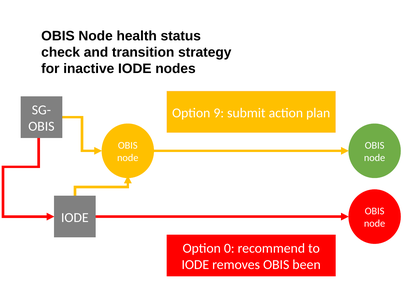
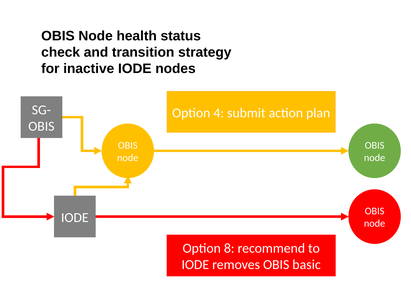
9: 9 -> 4 (219, 113)
0: 0 -> 8 (229, 248)
been: been -> basic (307, 265)
